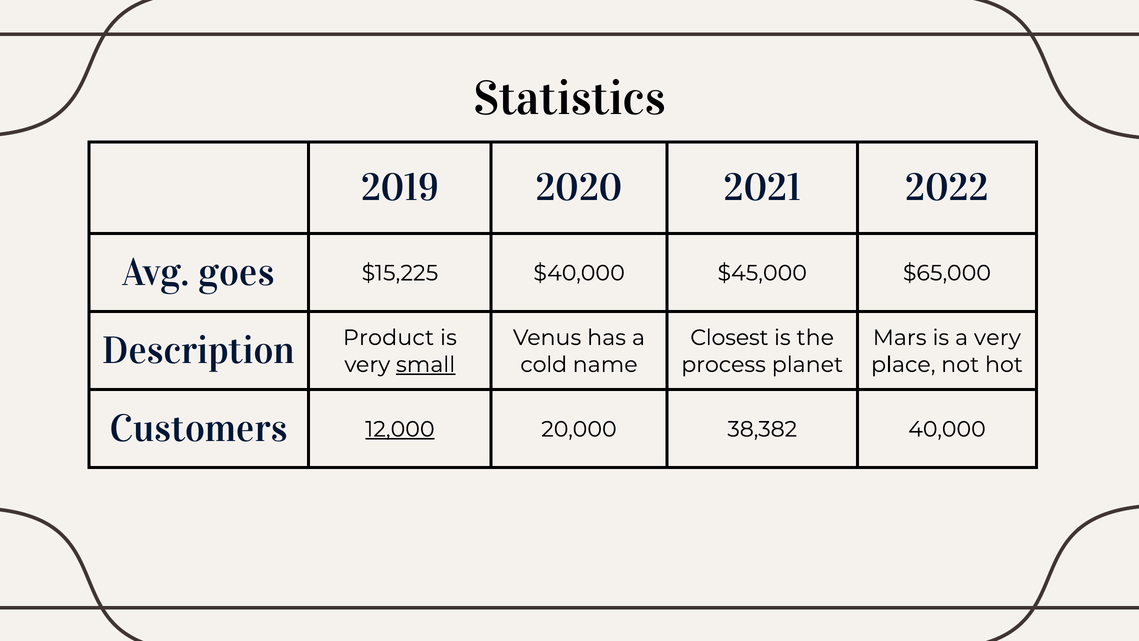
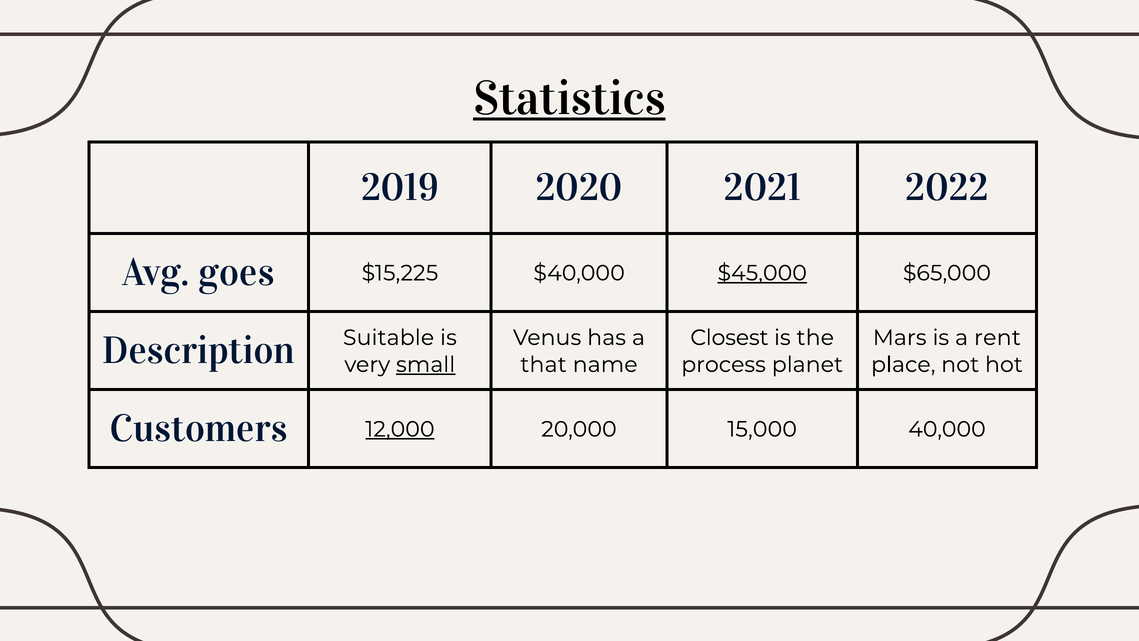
Statistics underline: none -> present (569, 99)
$45,000 underline: none -> present (762, 273)
a very: very -> rent (997, 338)
Product: Product -> Suitable (389, 338)
cold: cold -> that (544, 364)
38,382: 38,382 -> 15,000 (762, 429)
